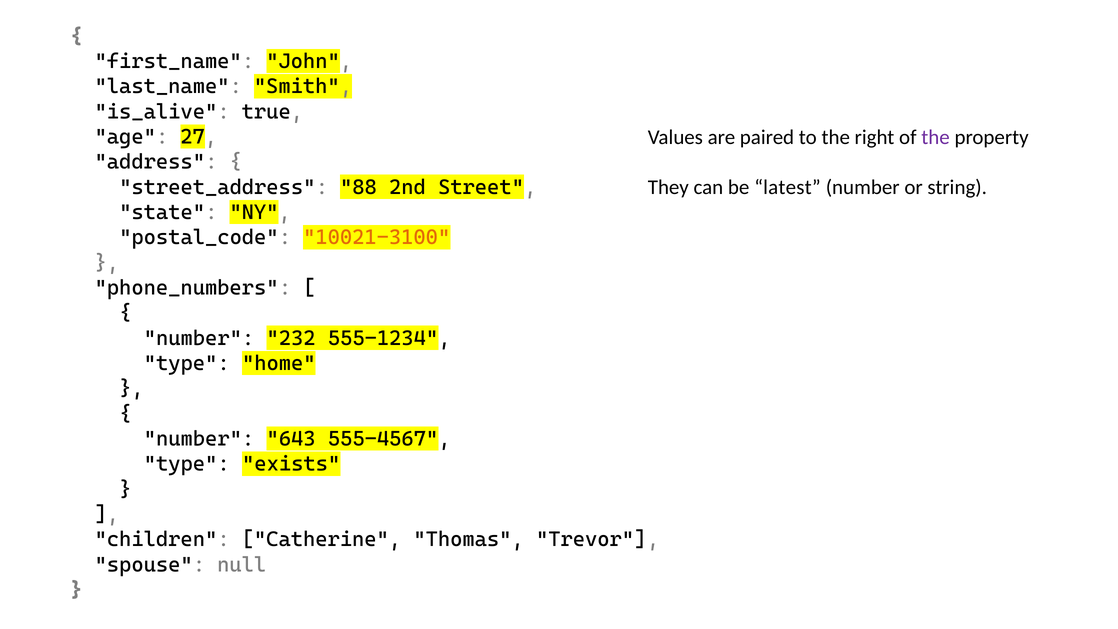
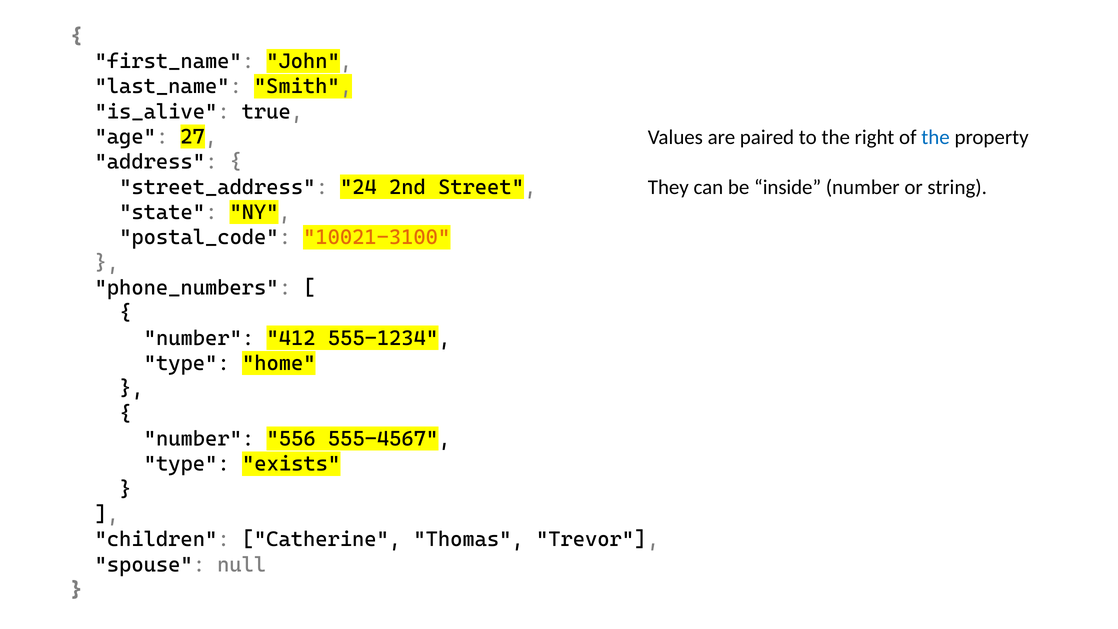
the colour: purple -> blue (935, 137)
88: 88 -> 24 (358, 187)
latest: latest -> inside (788, 187)
232: 232 -> 412 (291, 338)
643: 643 -> 556 (291, 439)
